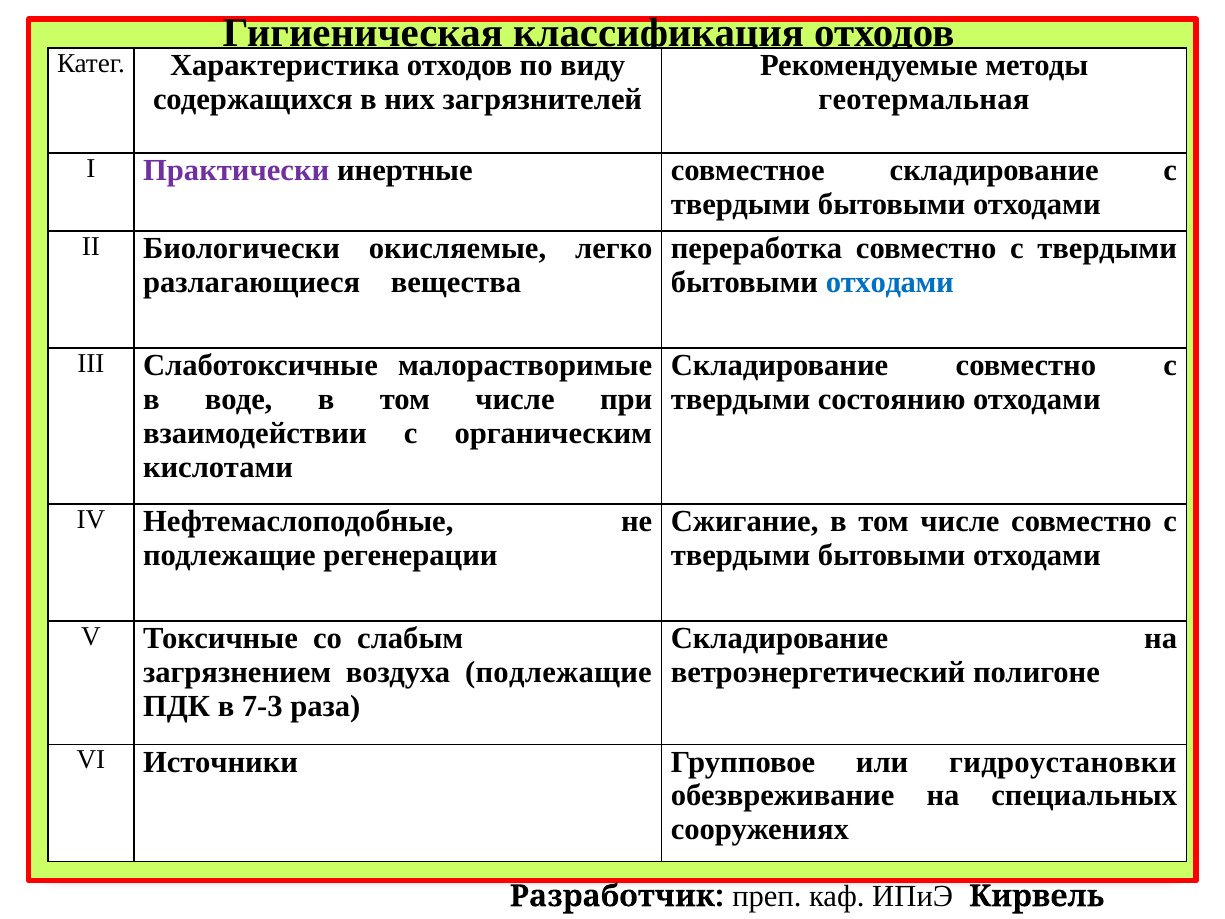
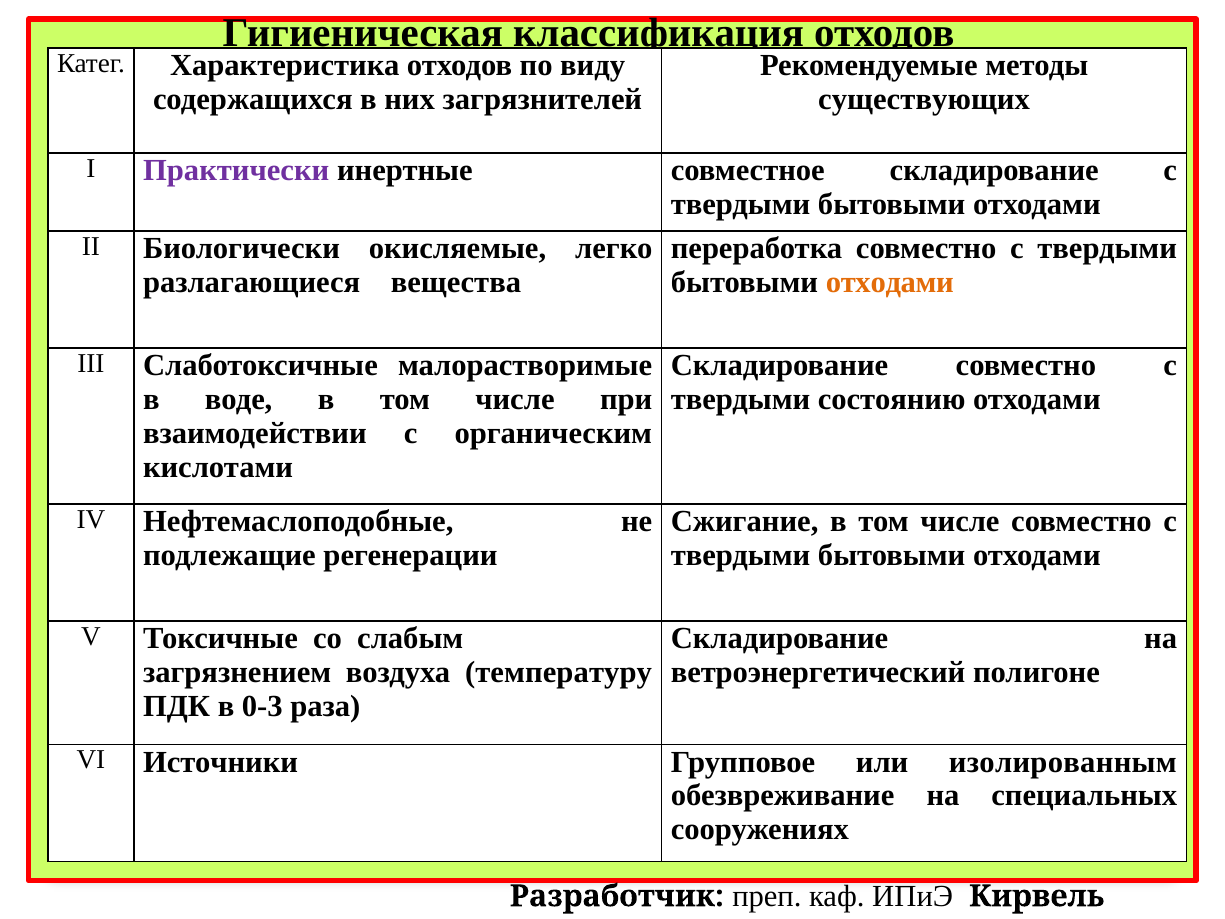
геотермальная: геотермальная -> существующих (924, 99)
отходами colour: blue -> orange (890, 282)
воздуха подлежащие: подлежащие -> температуру (559, 672)
7-3: 7-3 -> 0-3 (262, 706)
гидроустановки: гидроустановки -> изолированным (1063, 762)
